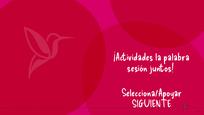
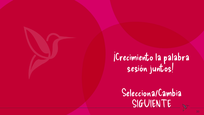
¡Actividades: ¡Actividades -> ¡Crecimiento (133, 57)
Selecciona/Apoyar: Selecciona/Apoyar -> Selecciona/Cambia (152, 93)
